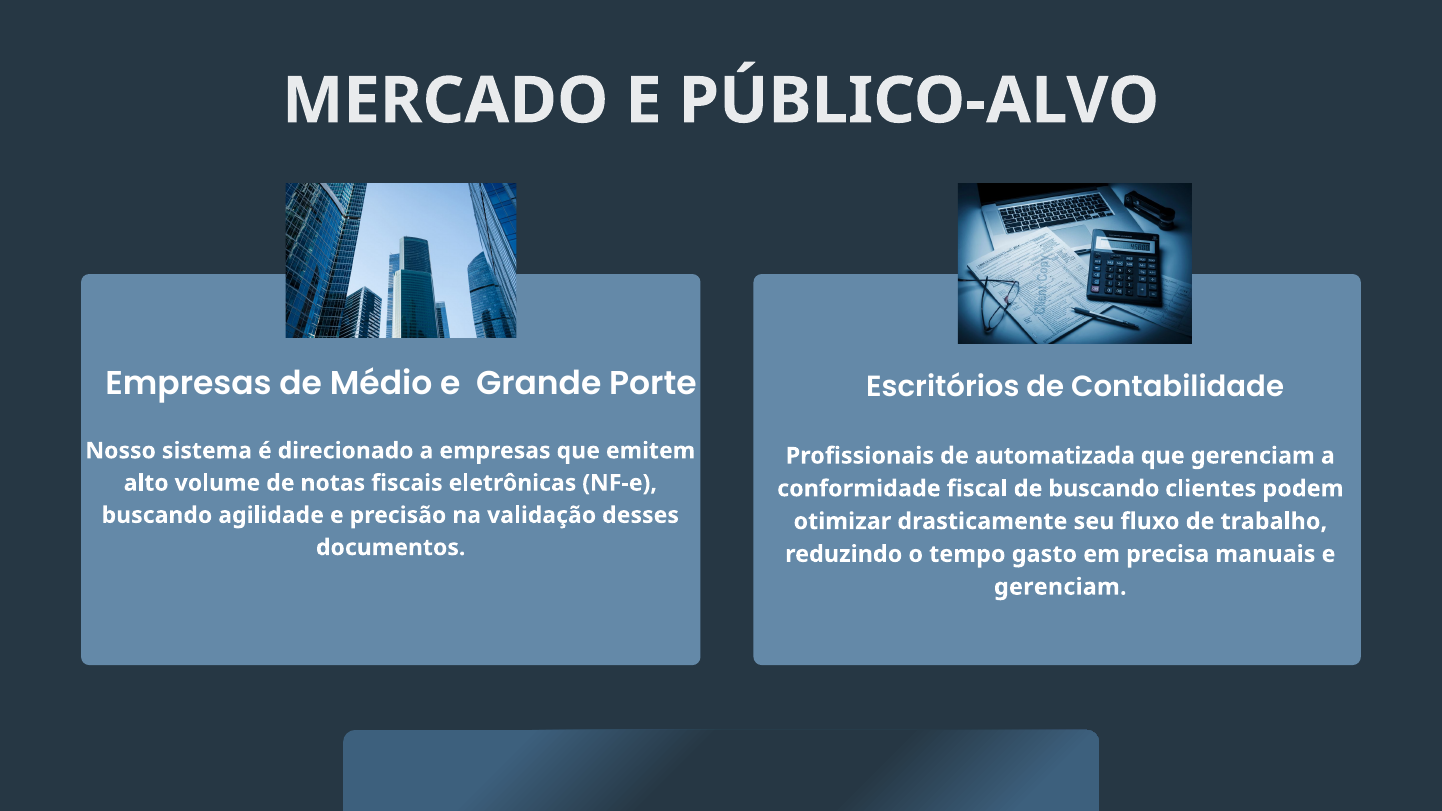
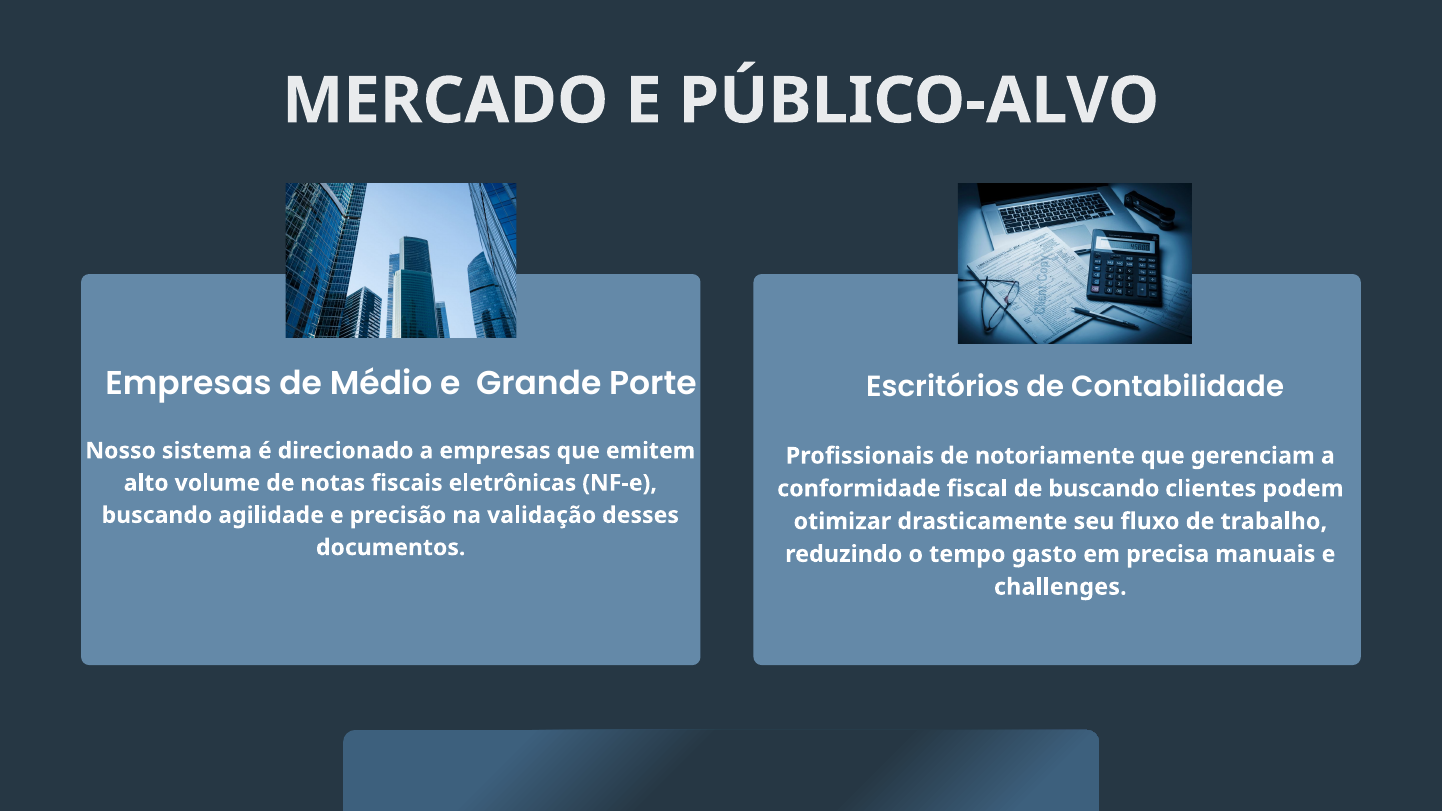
automatizada: automatizada -> notoriamente (1055, 456)
gerenciam: gerenciam -> challenges (1060, 587)
